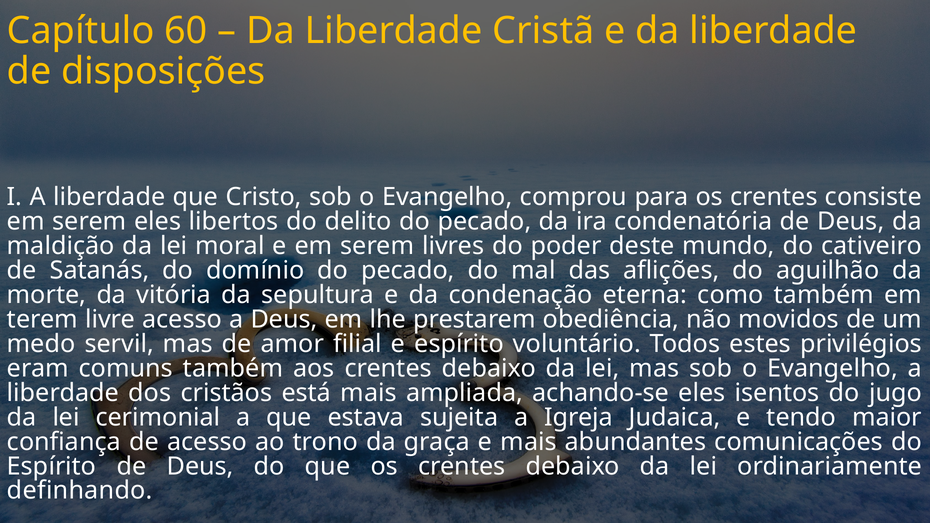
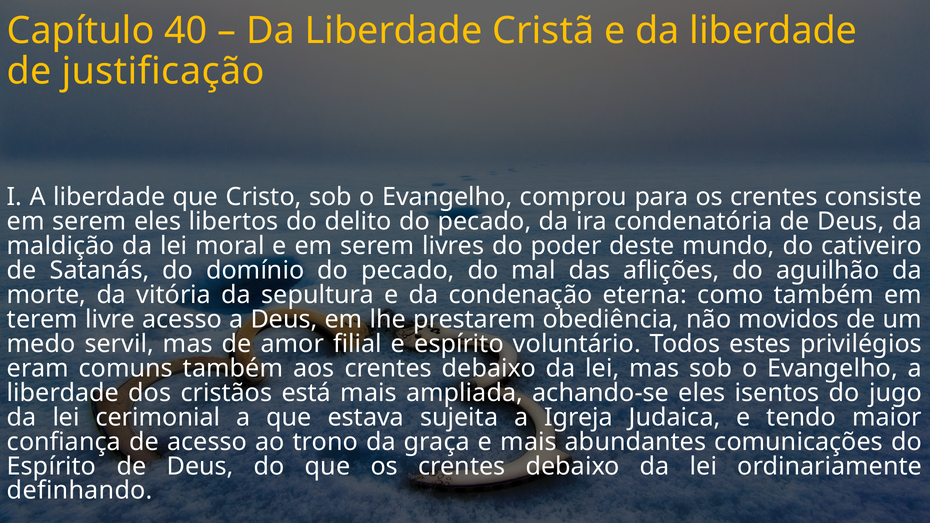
60: 60 -> 40 (186, 31)
disposições: disposições -> justificação (163, 72)
